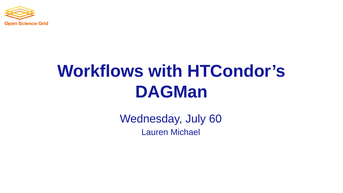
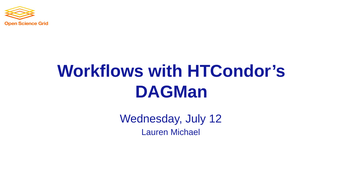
60: 60 -> 12 (215, 119)
